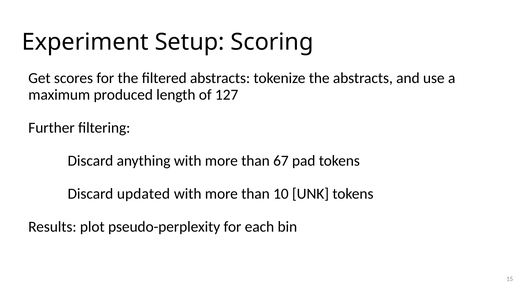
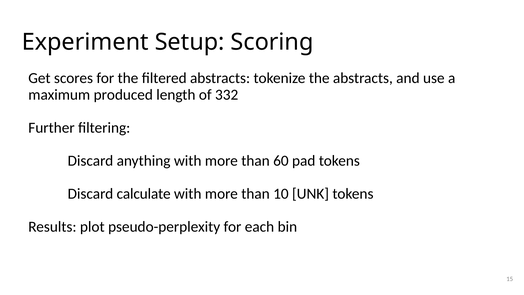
127: 127 -> 332 (227, 95)
67: 67 -> 60 (281, 161)
updated: updated -> calculate (144, 194)
